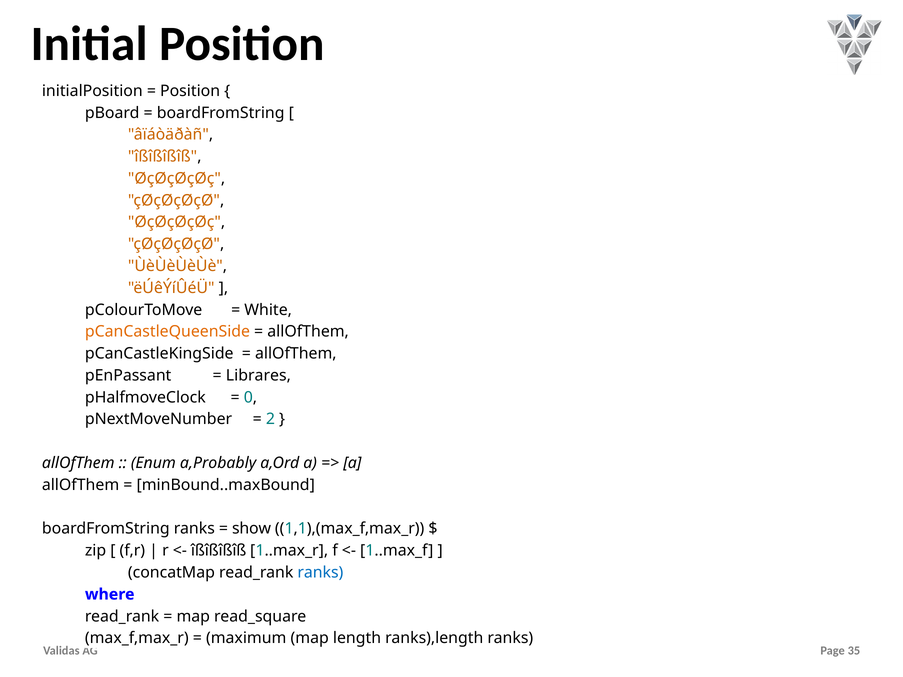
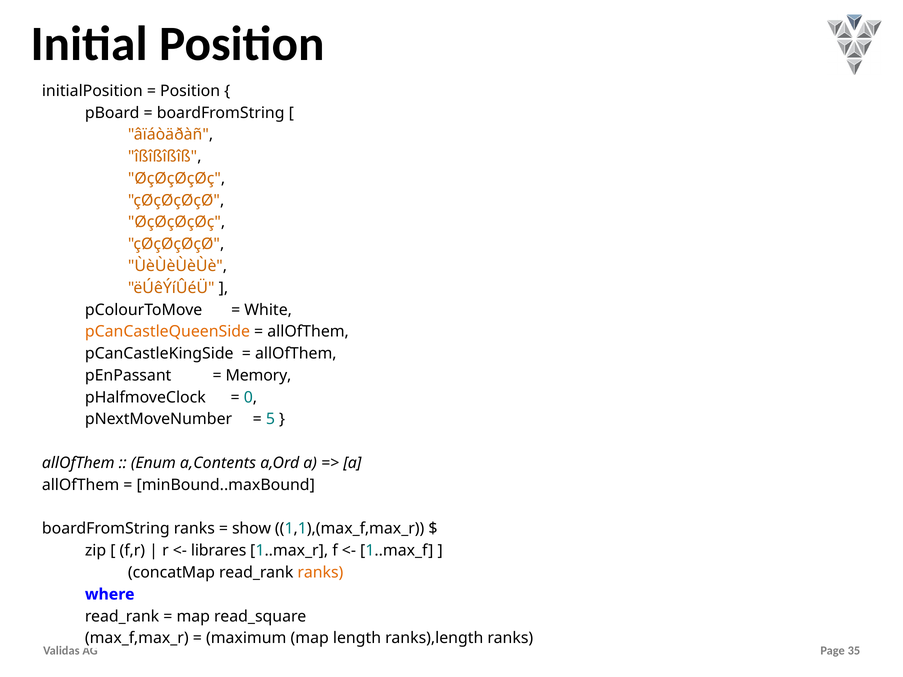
Librares: Librares -> Memory (258, 376)
2: 2 -> 5 (271, 419)
a,Probably: a,Probably -> a,Contents (218, 463)
îßîßîßîß: îßîßîßîß -> librares (219, 551)
ranks colour: blue -> orange (320, 573)
